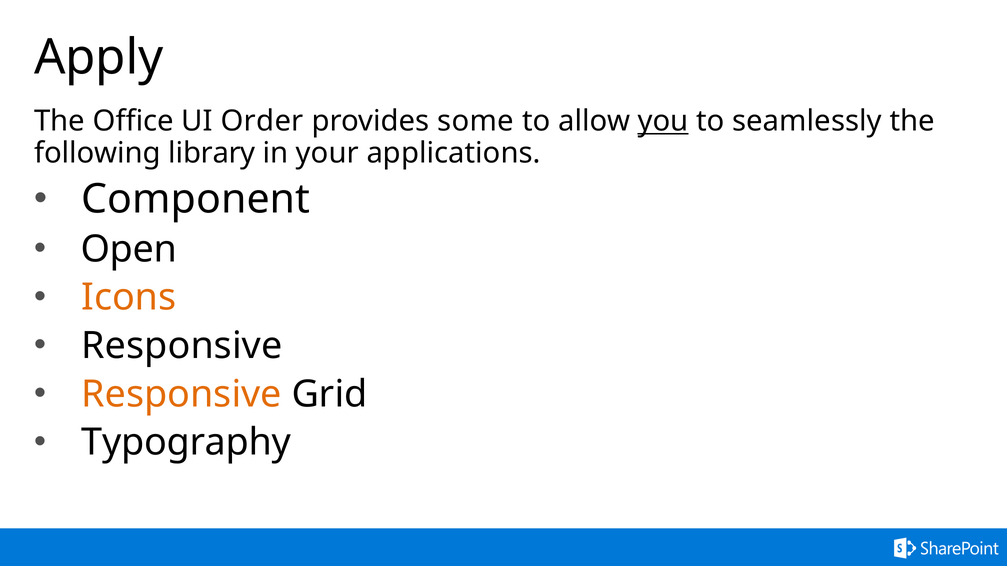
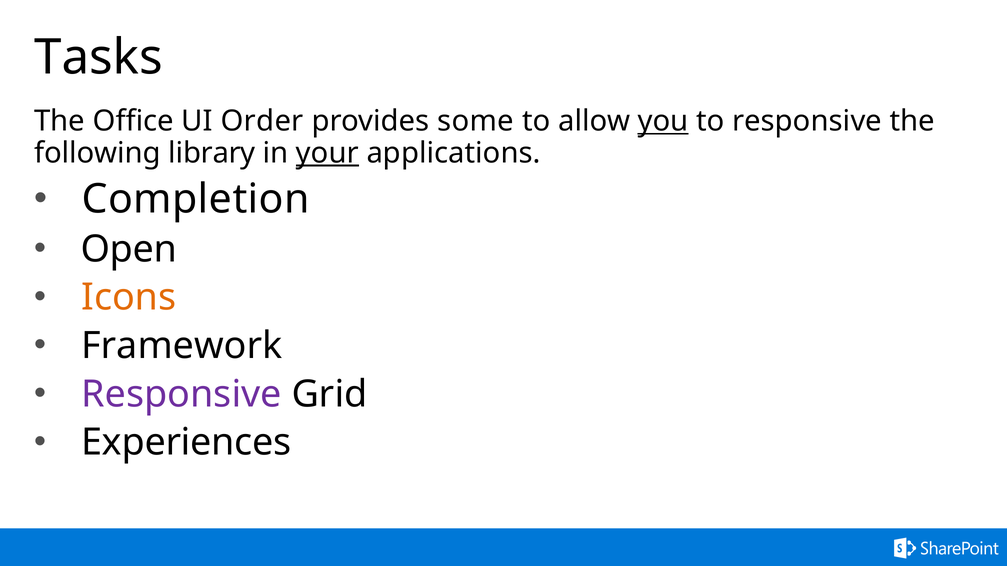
Apply: Apply -> Tasks (99, 58)
to seamlessly: seamlessly -> responsive (807, 121)
your underline: none -> present (327, 153)
Component: Component -> Completion (196, 199)
Responsive: Responsive -> Framework (182, 346)
Responsive colour: orange -> purple (181, 394)
Typography: Typography -> Experiences (186, 443)
